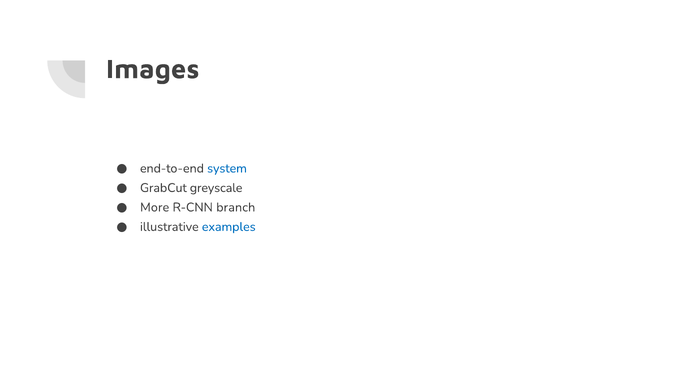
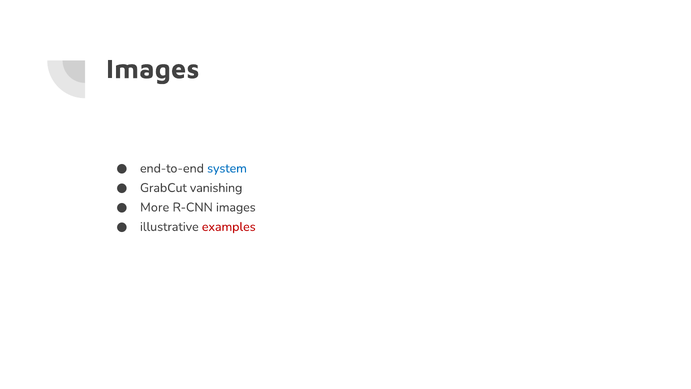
greyscale: greyscale -> vanishing (216, 188)
R-CNN branch: branch -> images (236, 207)
examples colour: blue -> red (229, 227)
